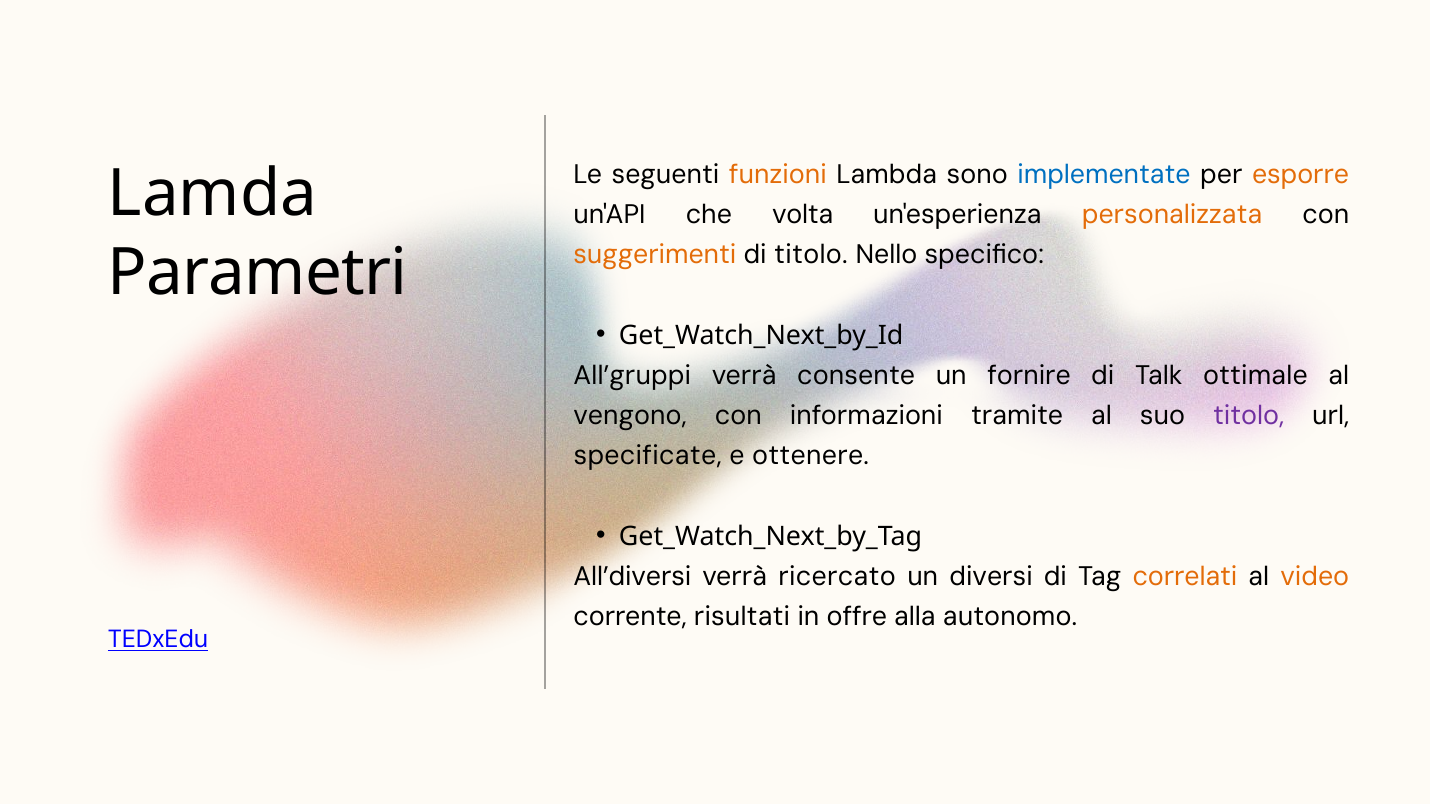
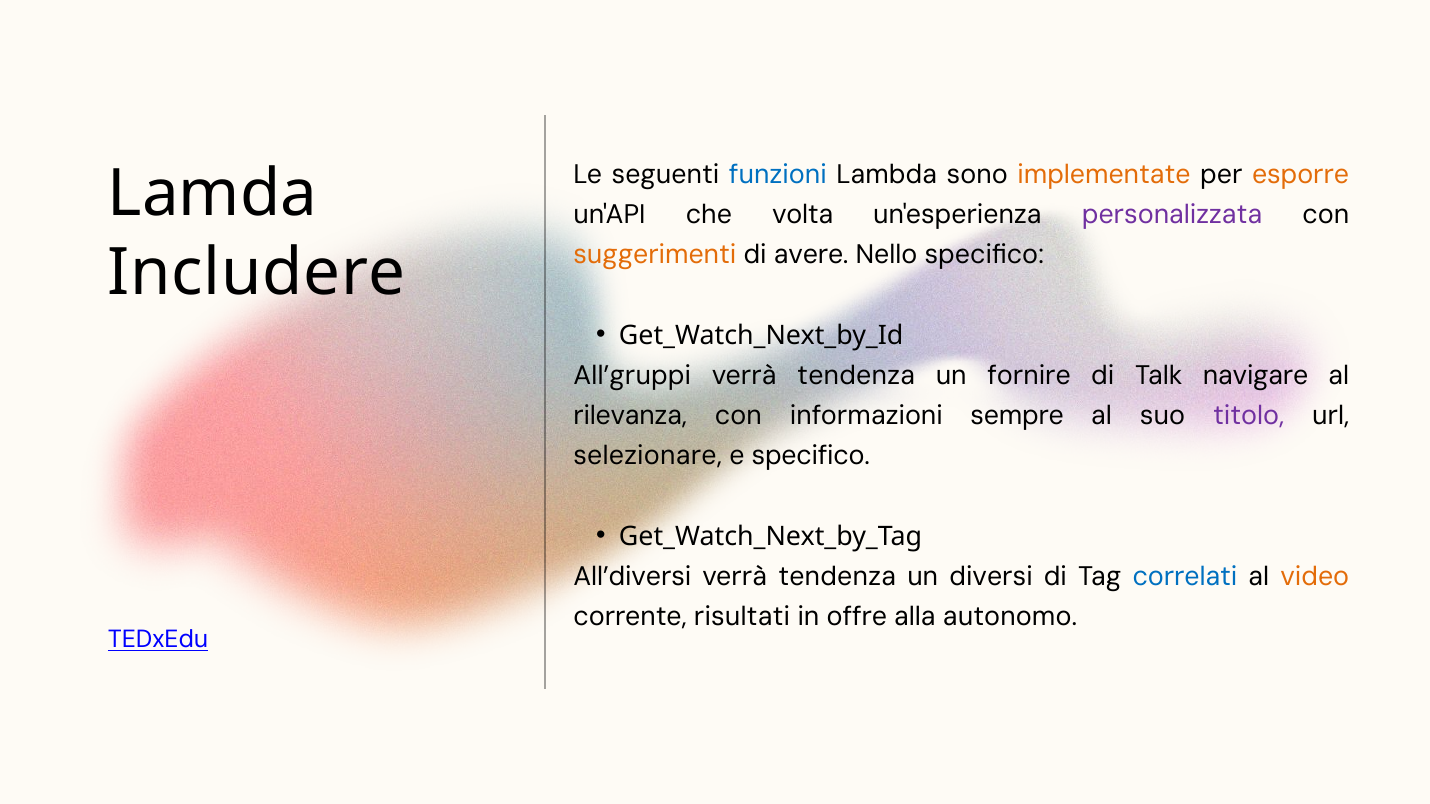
funzioni colour: orange -> blue (778, 175)
implementate colour: blue -> orange (1104, 175)
personalizzata colour: orange -> purple (1172, 215)
di titolo: titolo -> avere (811, 255)
Parametri: Parametri -> Includere (257, 273)
consente: consente -> tendenza (856, 376)
ottimale: ottimale -> navigare (1256, 376)
vengono: vengono -> rilevanza (630, 416)
tramite: tramite -> sempre (1017, 416)
specificate: specificate -> selezionare (648, 456)
e ottenere: ottenere -> specifico (811, 456)
ricercato: ricercato -> tendenza (837, 577)
correlati colour: orange -> blue (1185, 577)
